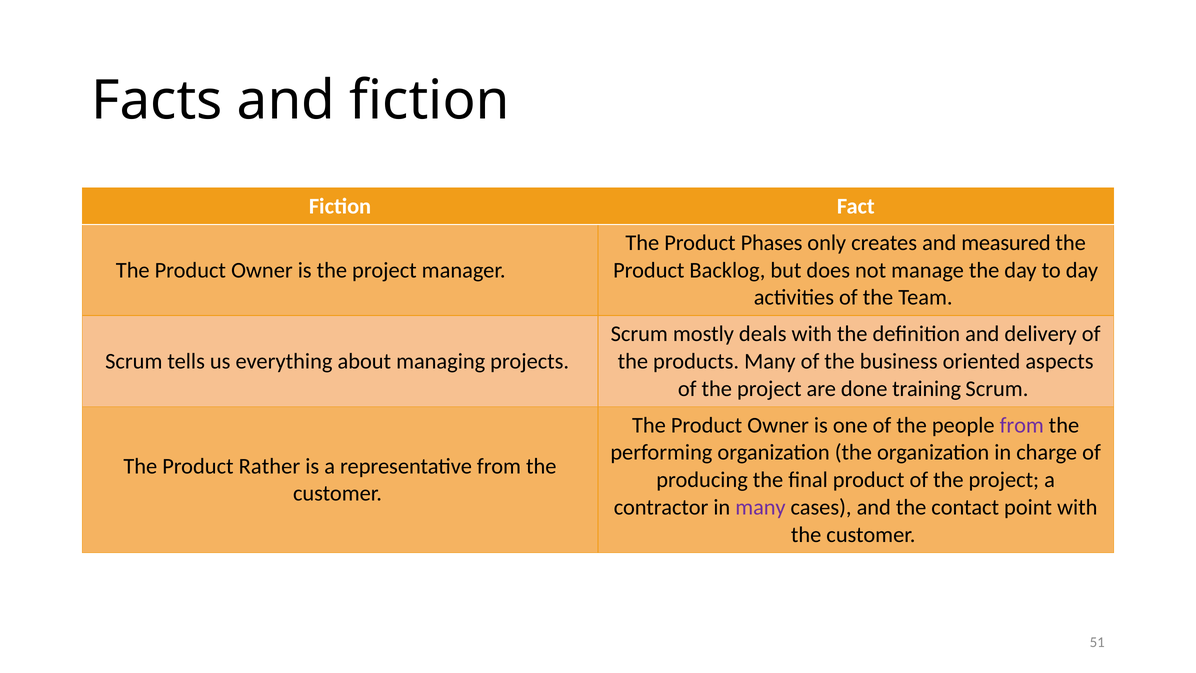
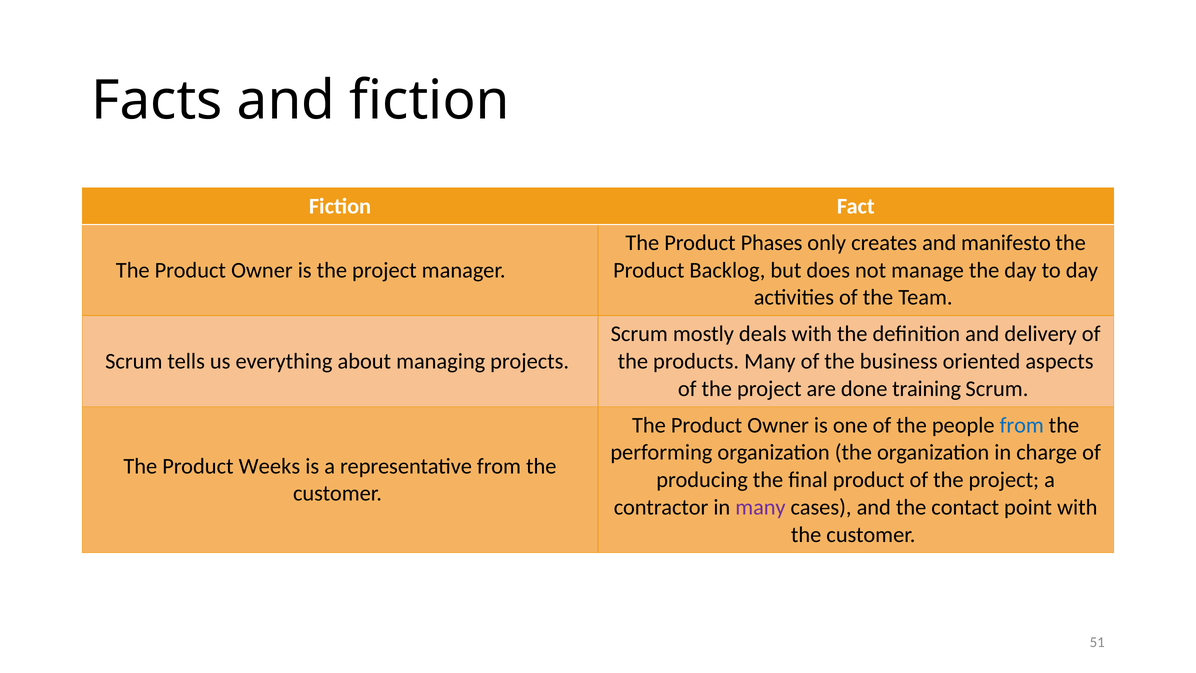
measured: measured -> manifesto (1006, 243)
from colour: purple -> blue (1022, 425)
Rather: Rather -> Weeks (269, 466)
